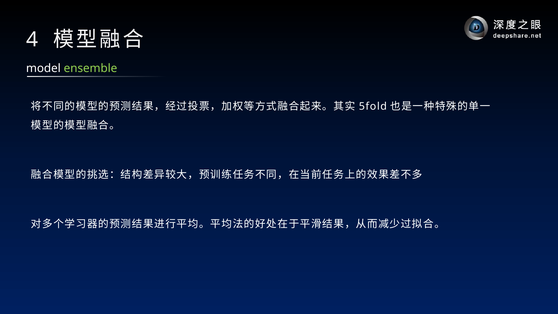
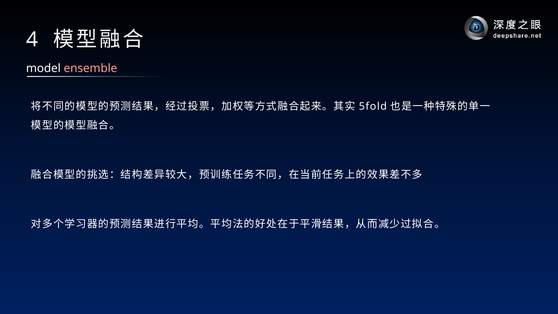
ensemble colour: light green -> pink (91, 68)
